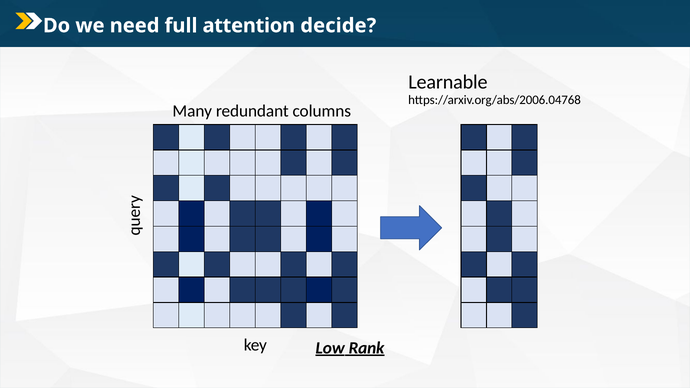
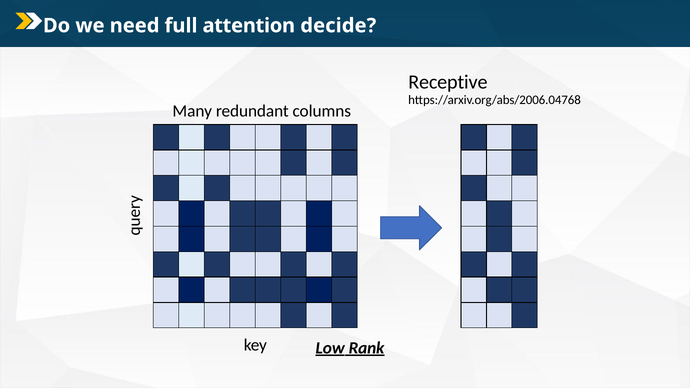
Learnable: Learnable -> Receptive (448, 82)
